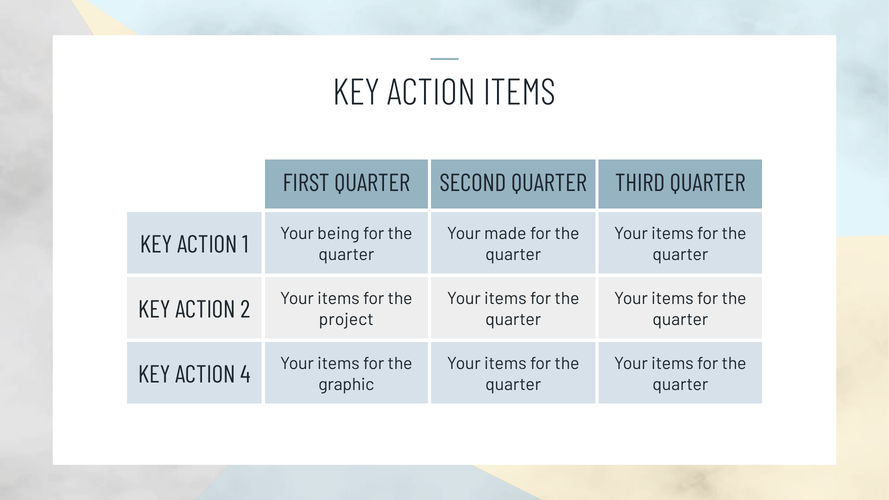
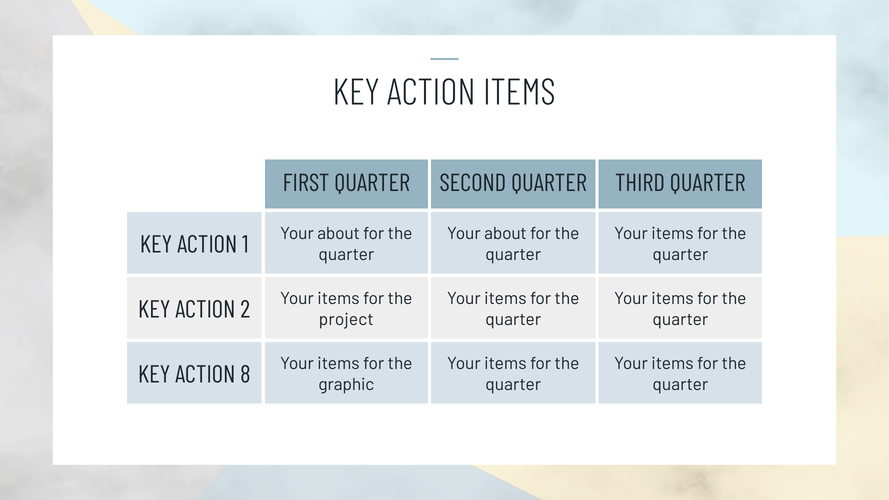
made: made -> about (506, 234)
1 Your being: being -> about (339, 234)
4: 4 -> 8 (245, 375)
